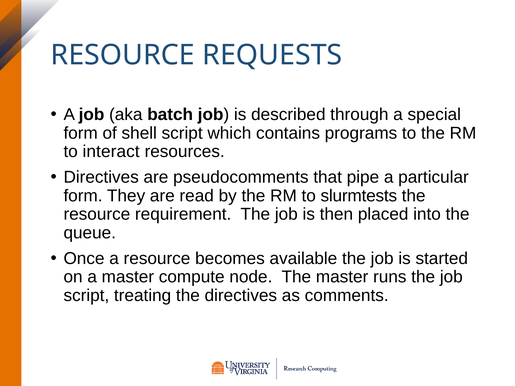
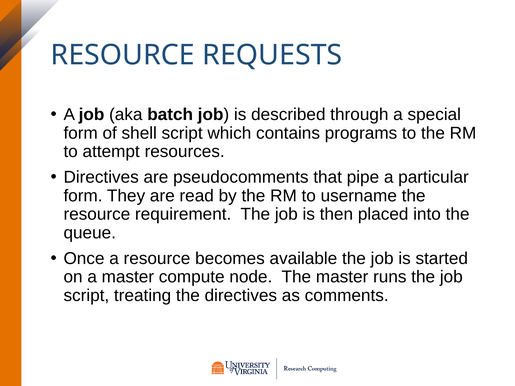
interact: interact -> attempt (111, 152)
slurmtests: slurmtests -> username (359, 196)
